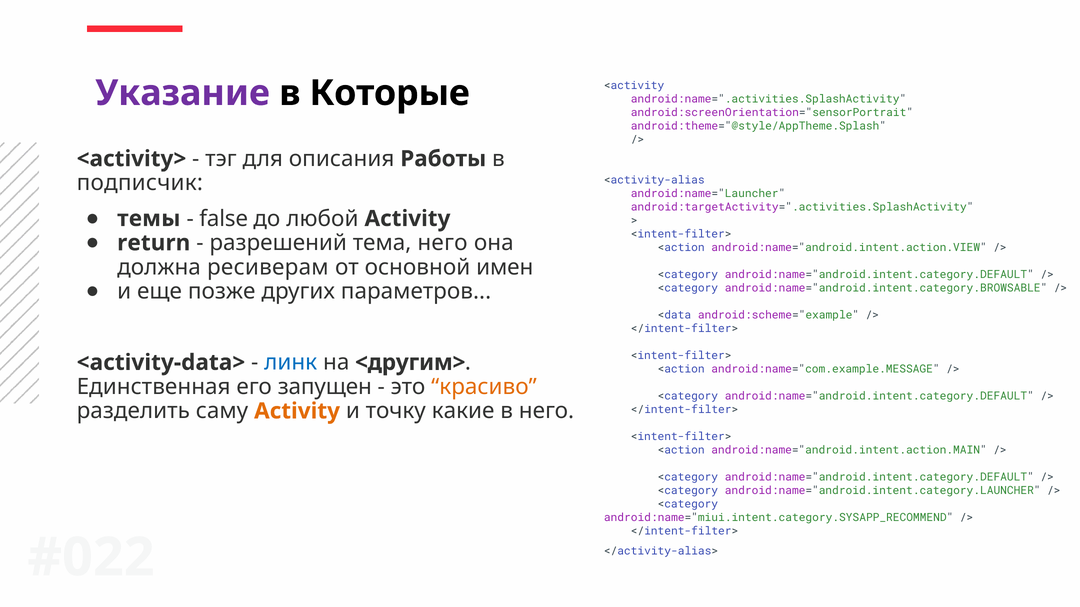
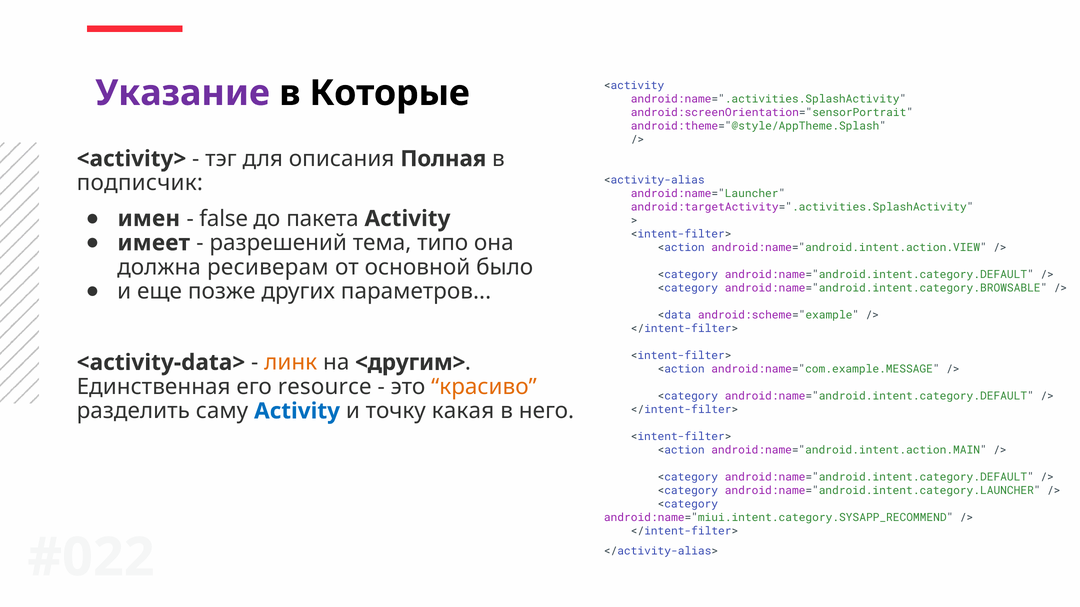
Работы: Работы -> Полная (443, 159)
темы: темы -> имен (149, 219)
любой: любой -> пакета (323, 219)
return: return -> имеет (154, 243)
тема него: него -> типо (443, 243)
имен: имен -> было (505, 267)
линк colour: blue -> orange (291, 363)
запущен: запущен -> resource (325, 387)
Activity colour: orange -> blue (297, 411)
какие: какие -> какая (463, 411)
